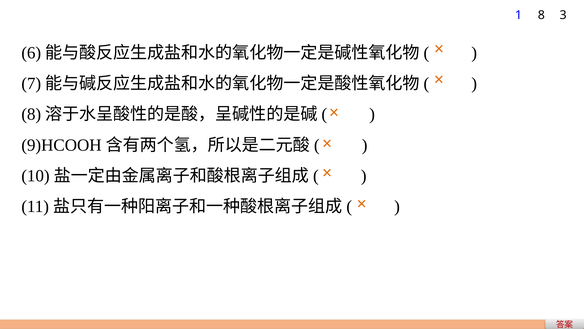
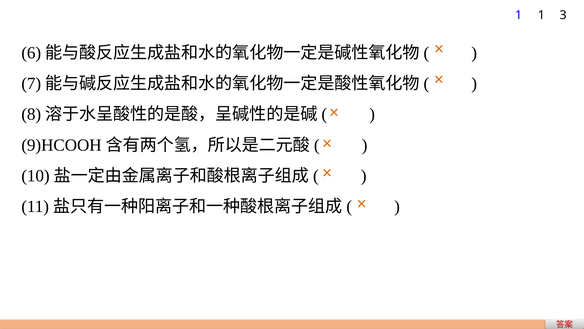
1 8: 8 -> 1 (541, 15)
